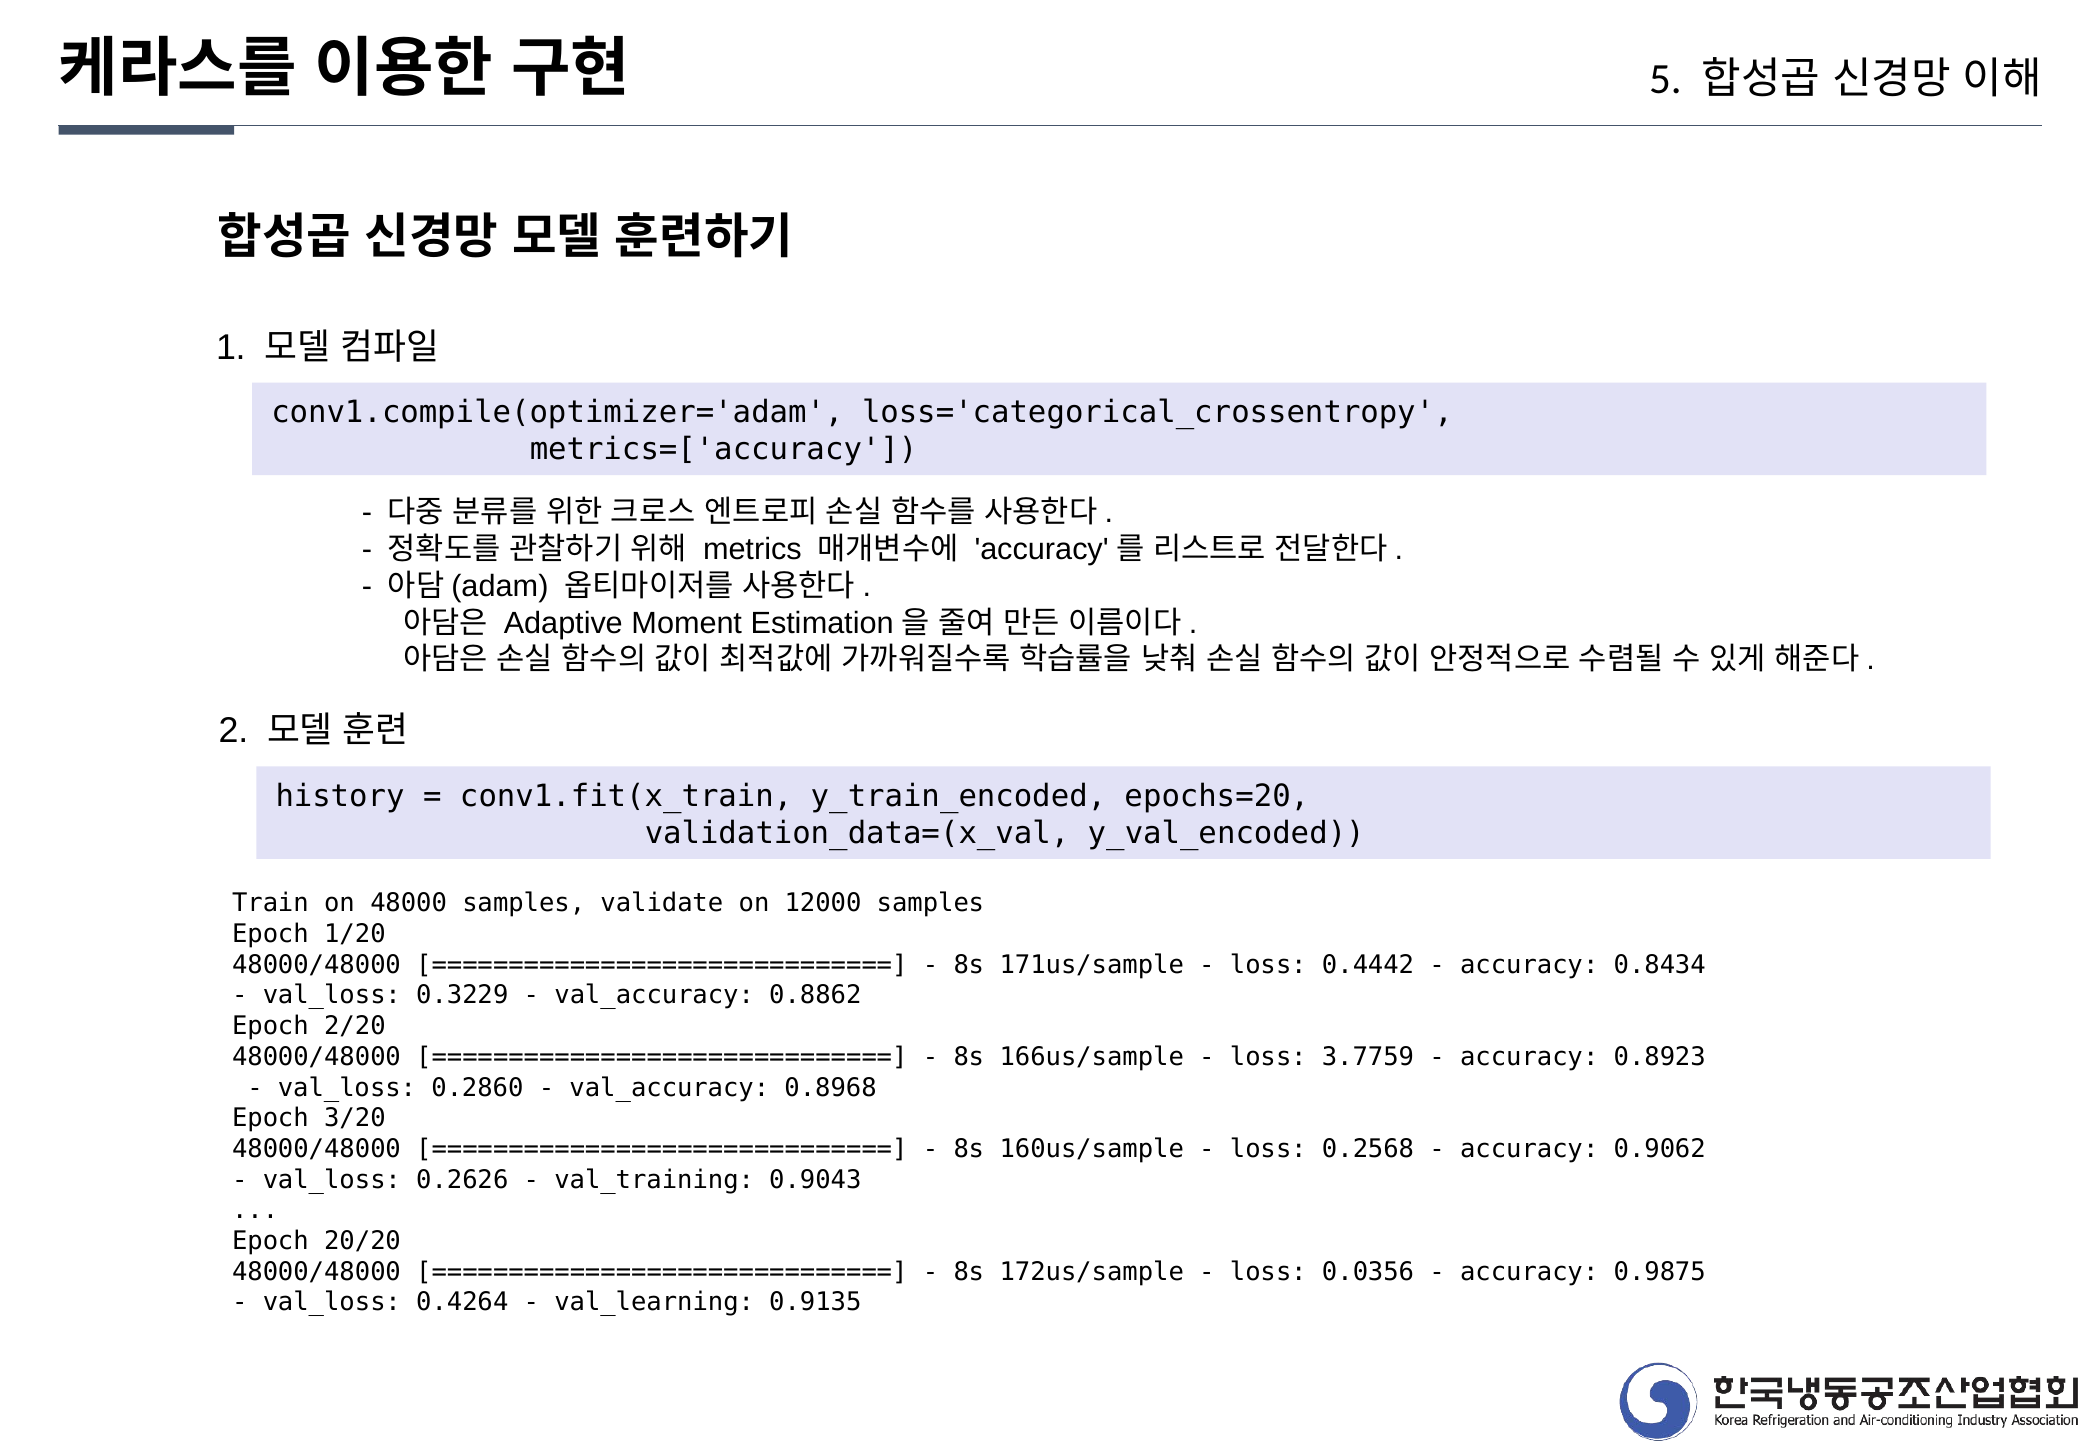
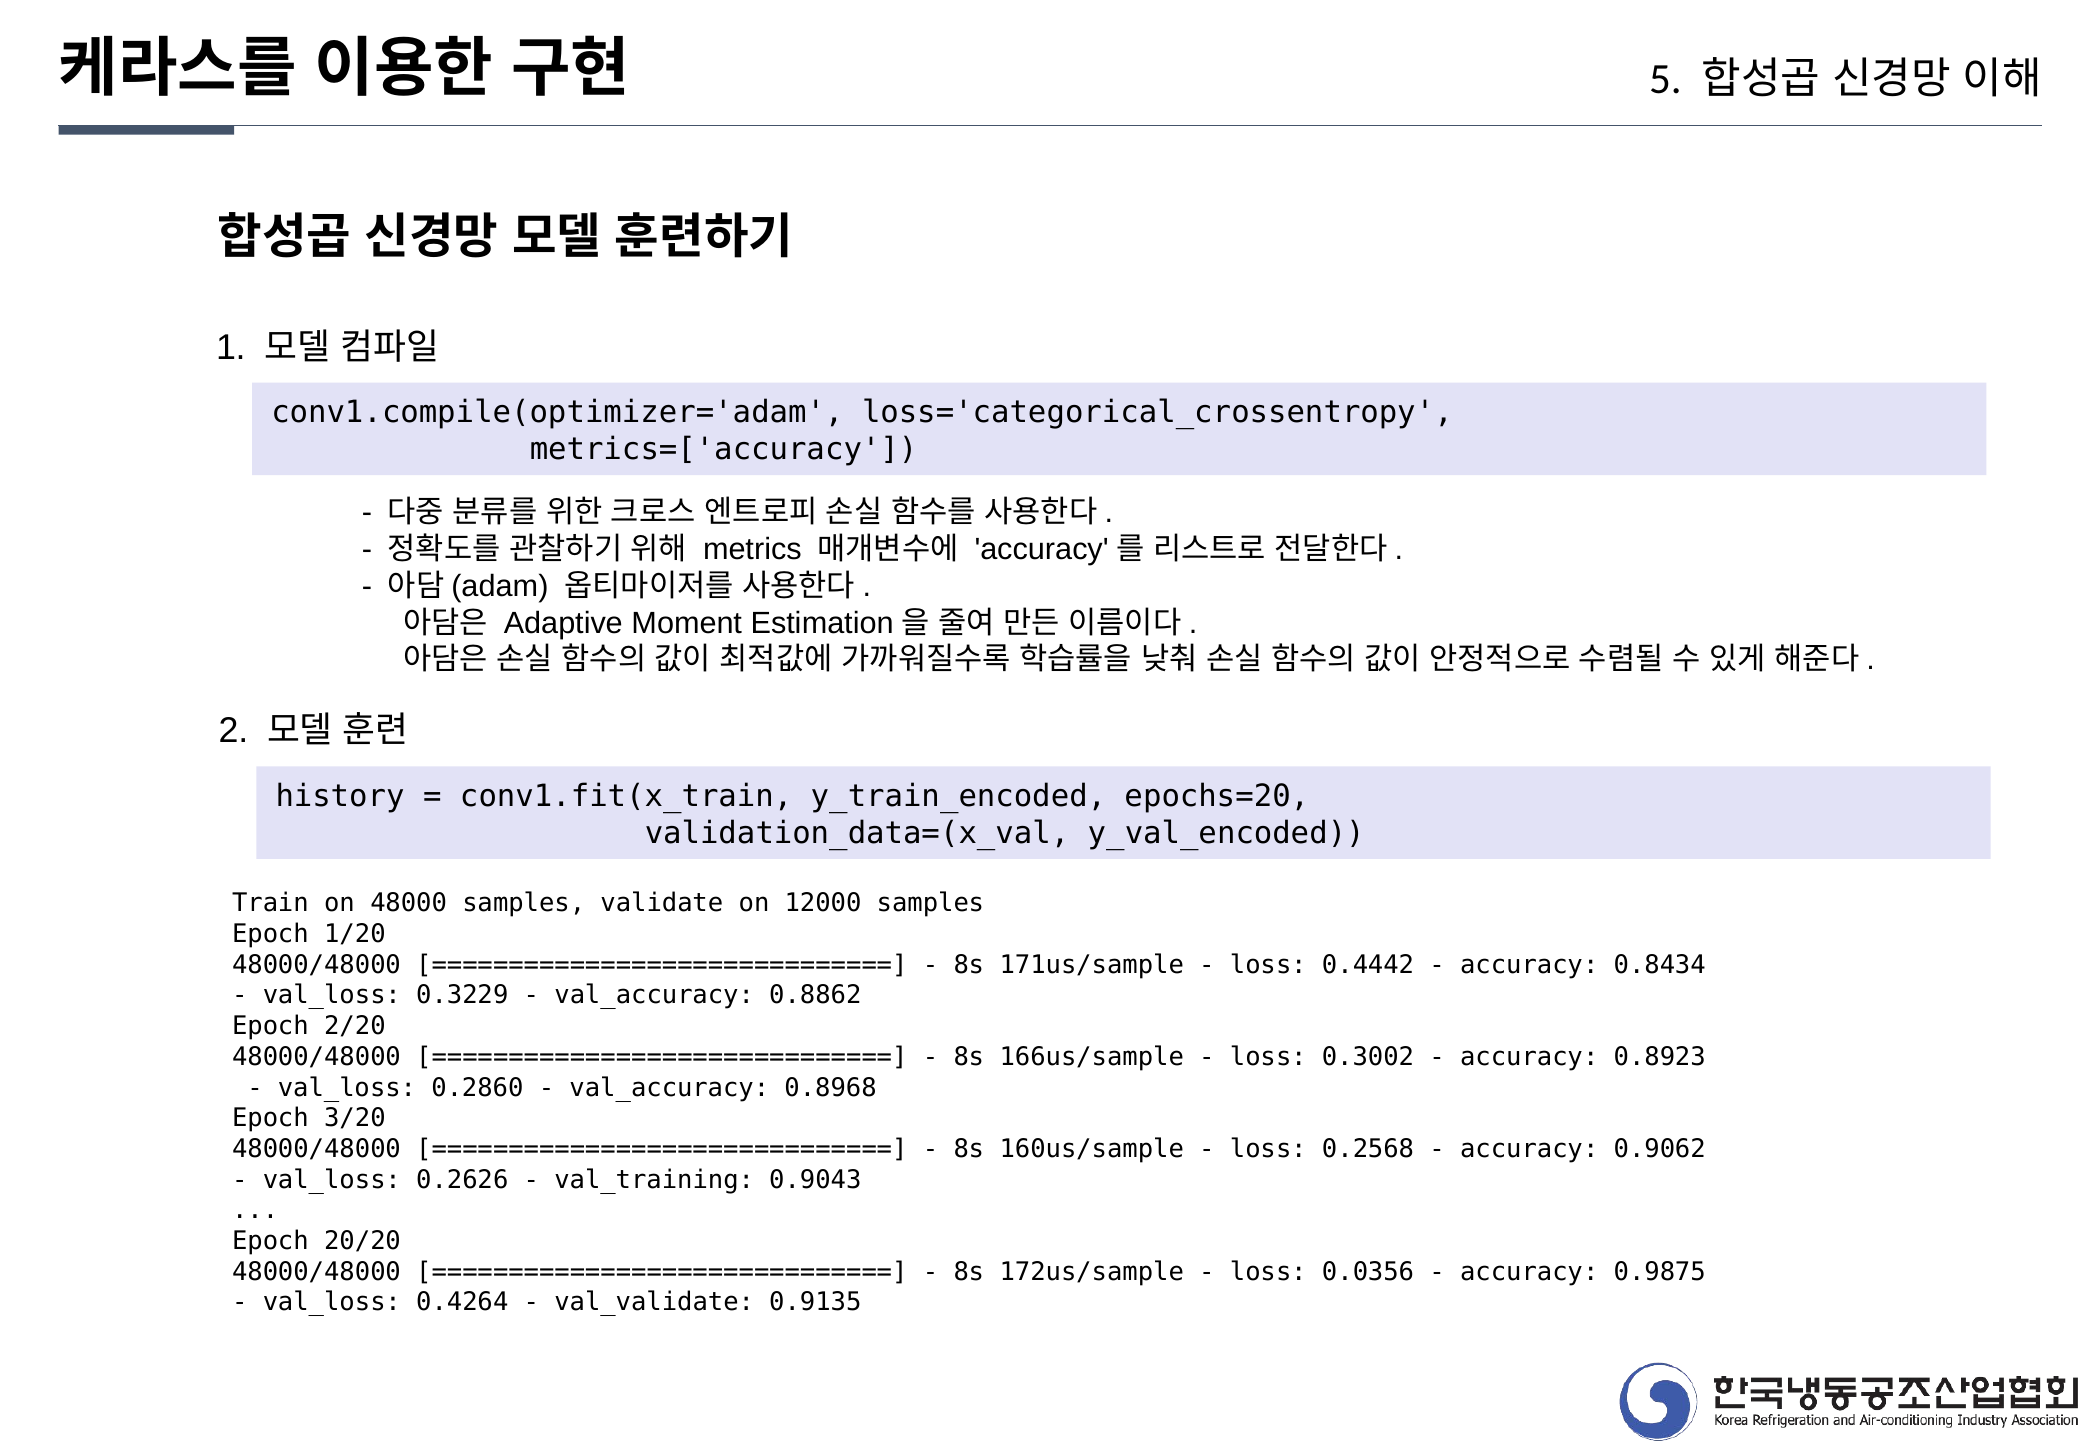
3.7759: 3.7759 -> 0.3002 (1368, 1057)
val_learning: val_learning -> val_validate (654, 1302)
